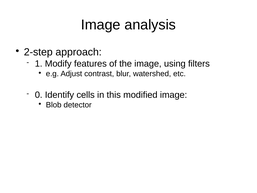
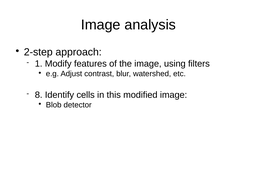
0: 0 -> 8 (39, 95)
